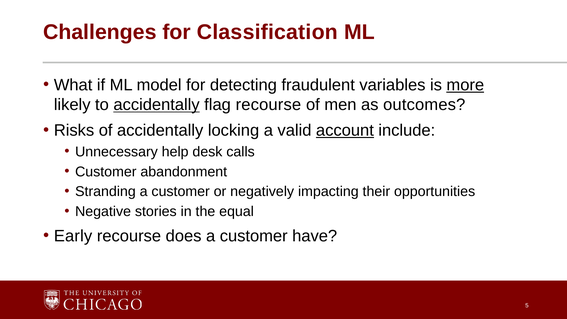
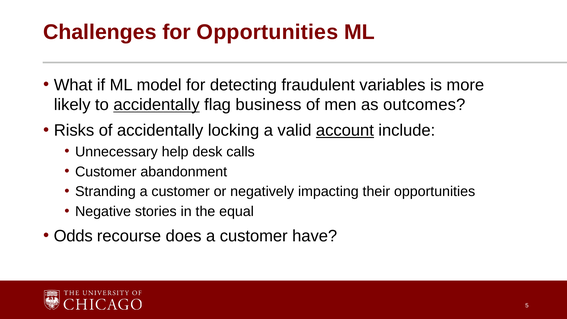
for Classification: Classification -> Opportunities (267, 32)
more underline: present -> none (465, 85)
flag recourse: recourse -> business (268, 105)
Early: Early -> Odds (73, 236)
